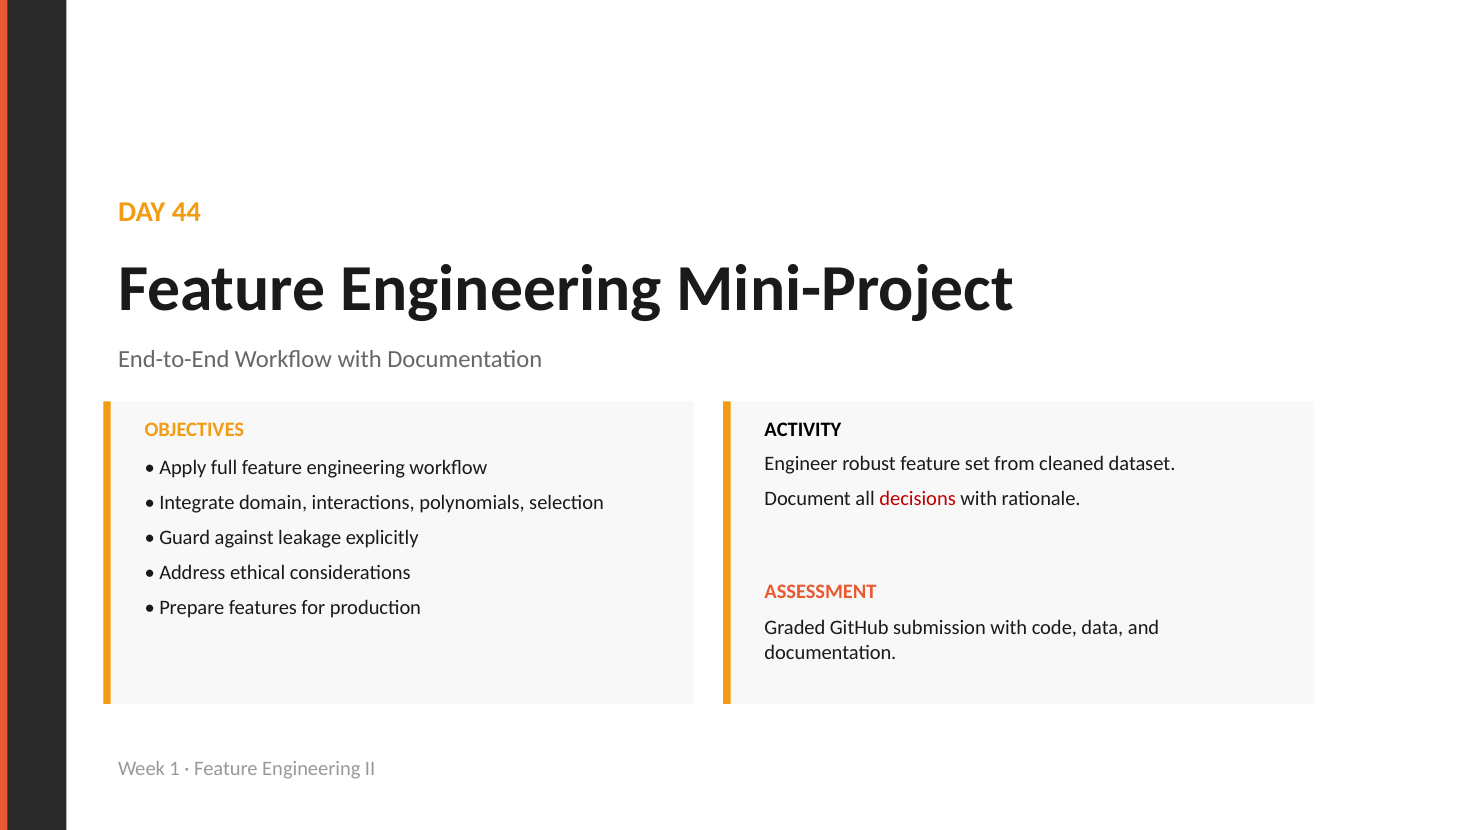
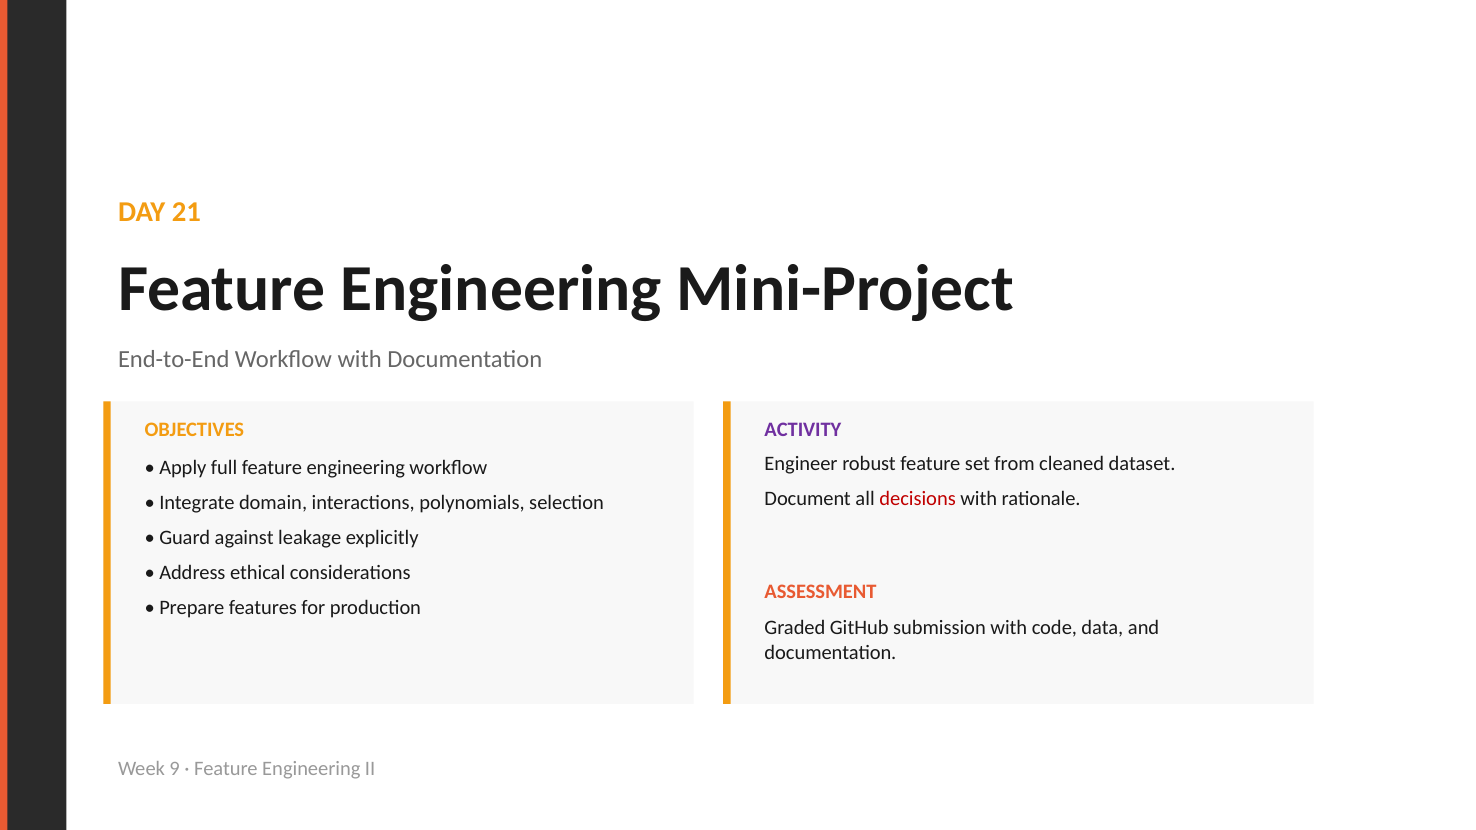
44: 44 -> 21 (186, 212)
ACTIVITY colour: black -> purple (803, 429)
1: 1 -> 9 (175, 769)
